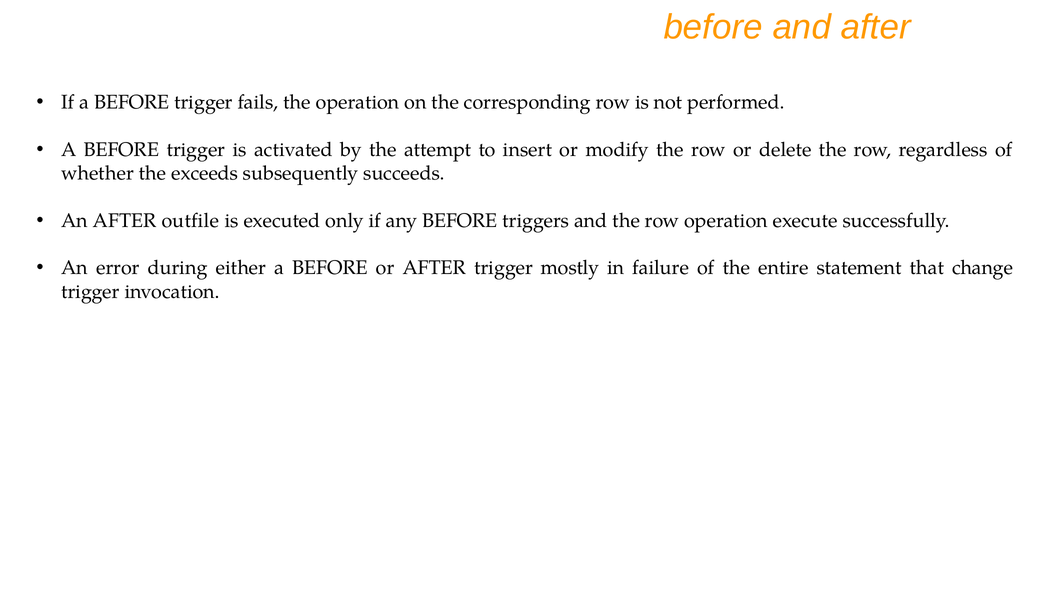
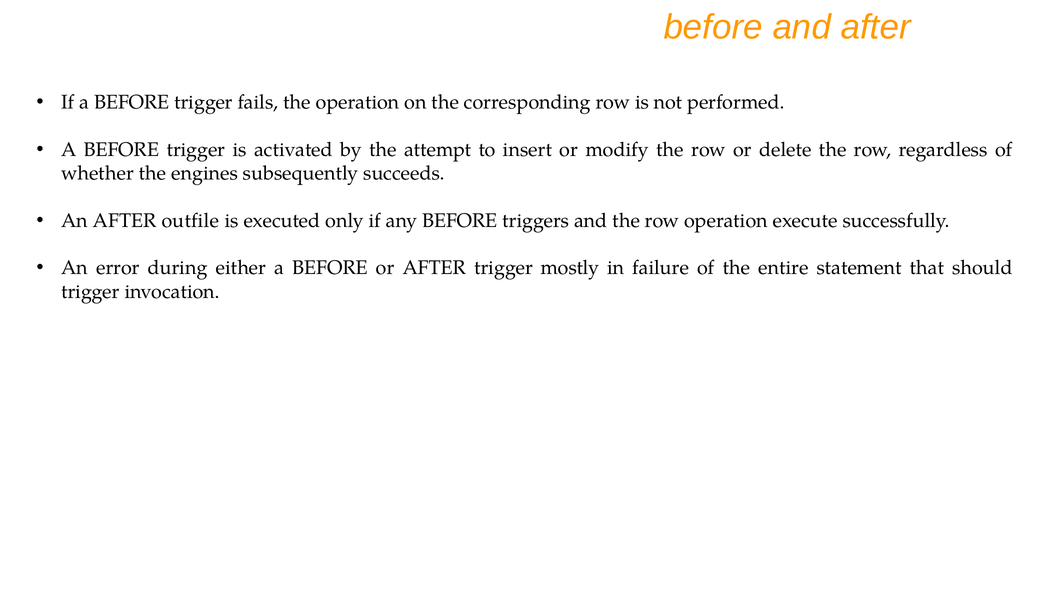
exceeds: exceeds -> engines (205, 173)
change: change -> should (982, 268)
